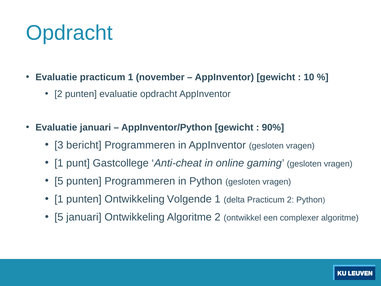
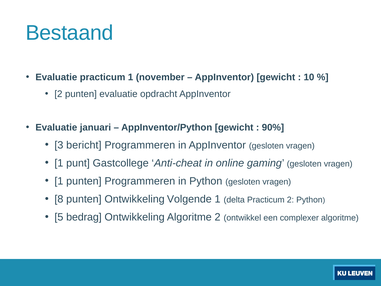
Opdracht: Opdracht -> Bestaand (69, 33)
5: 5 -> 1 (59, 181)
1: 1 -> 8 (59, 199)
5 januari: januari -> bedrag (84, 217)
